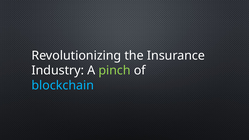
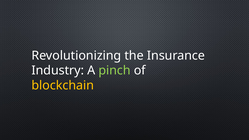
blockchain colour: light blue -> yellow (63, 85)
